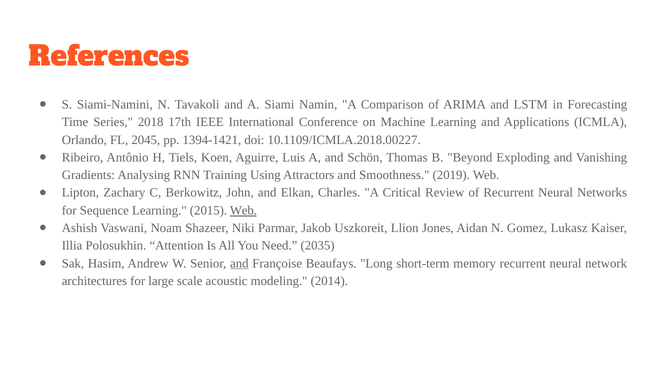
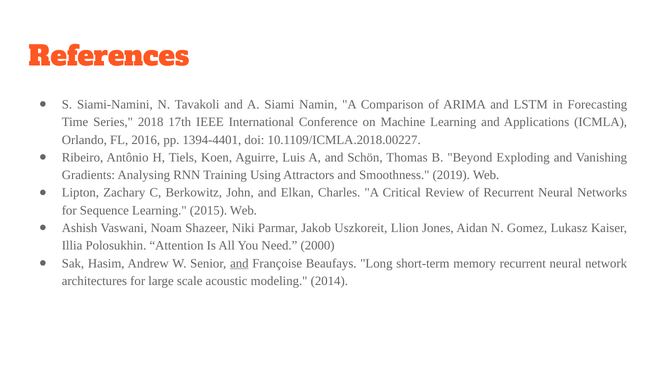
2045: 2045 -> 2016 (146, 140)
1394-1421: 1394-1421 -> 1394-4401 (212, 140)
Web underline: present -> none (243, 210)
2035: 2035 -> 2000 (318, 245)
